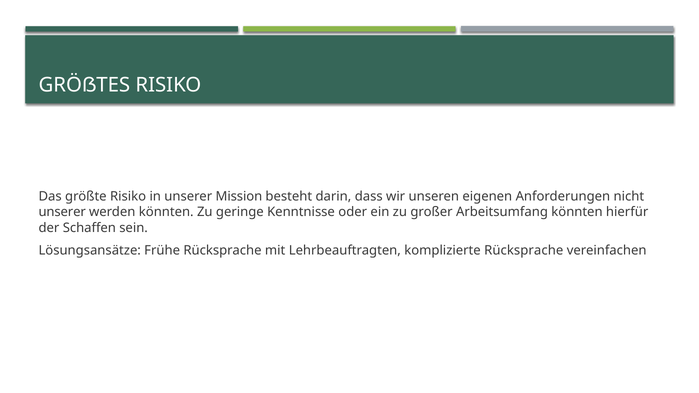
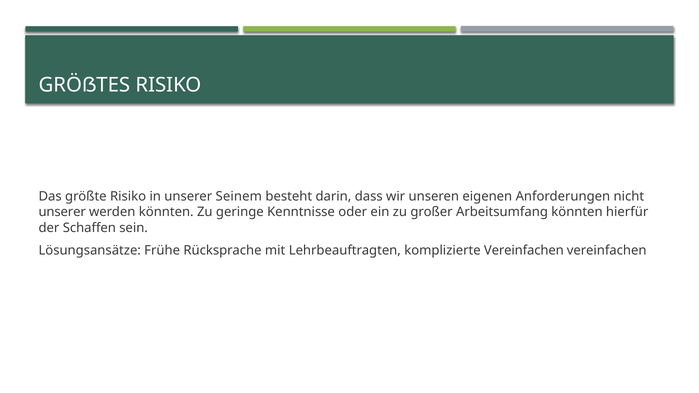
Mission: Mission -> Seinem (239, 196)
komplizierte Rücksprache: Rücksprache -> Vereinfachen (524, 251)
